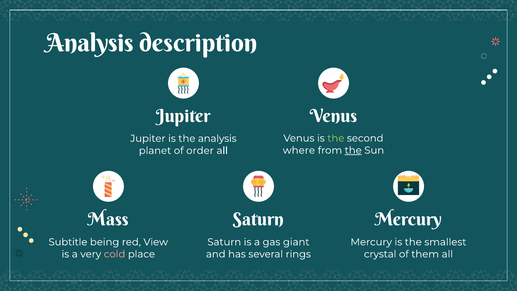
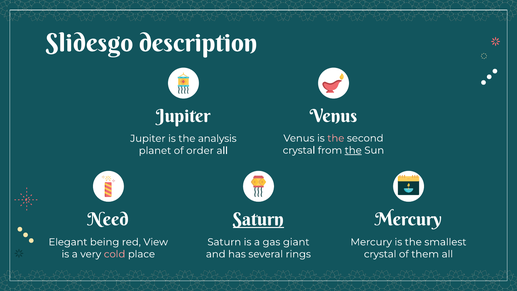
Analysis: Analysis -> Slidesgo (90, 43)
the colour: light green -> pink (336, 138)
where: where -> crystal (299, 150)
Mass: Mass -> Need (108, 219)
Saturn underline: none -> present (258, 220)
Subtitle: Subtitle -> Elegant (68, 242)
